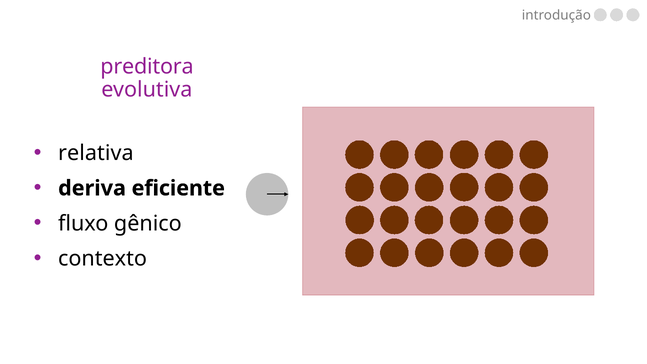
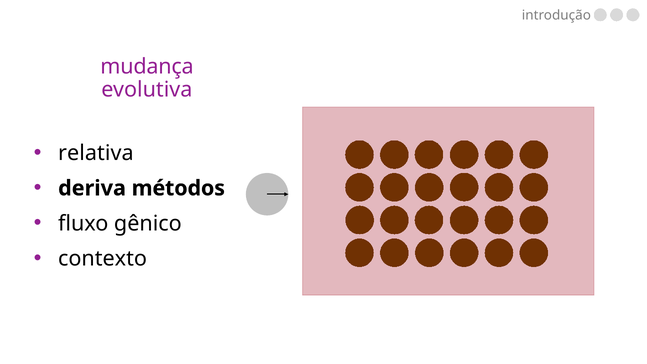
preditora: preditora -> mudança (147, 67)
eficiente: eficiente -> métodos (178, 188)
